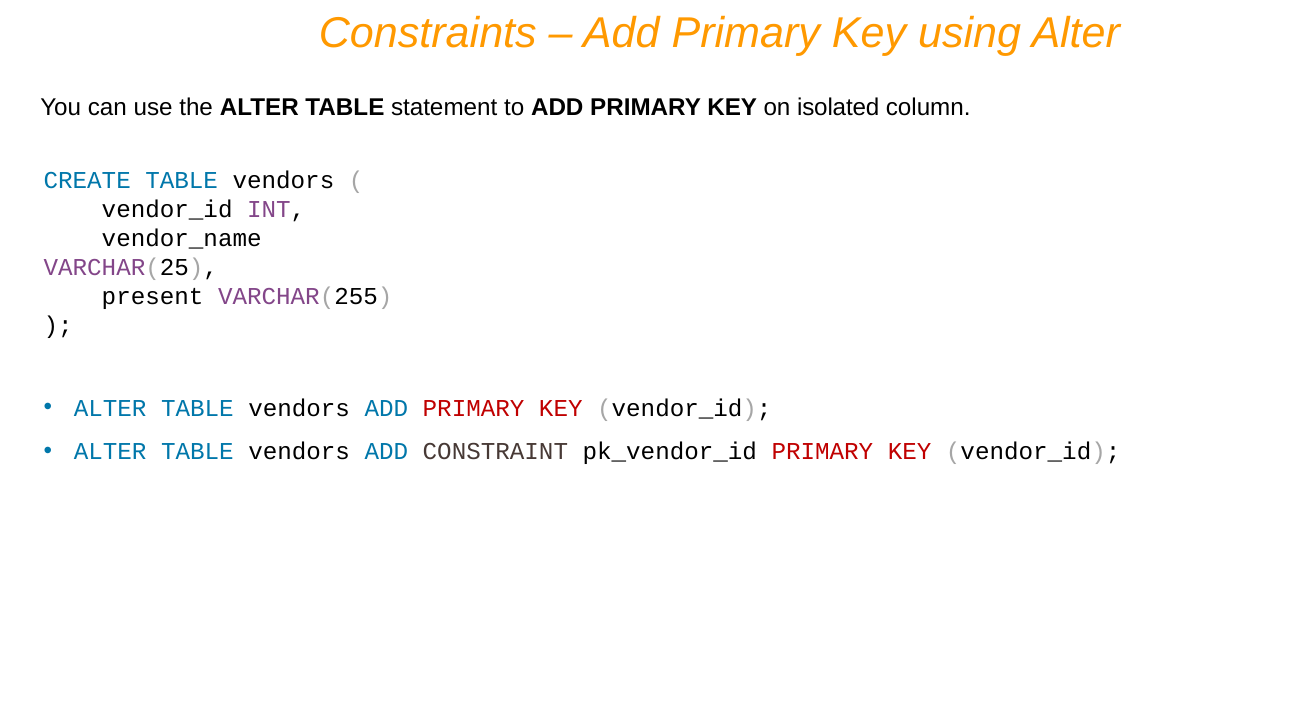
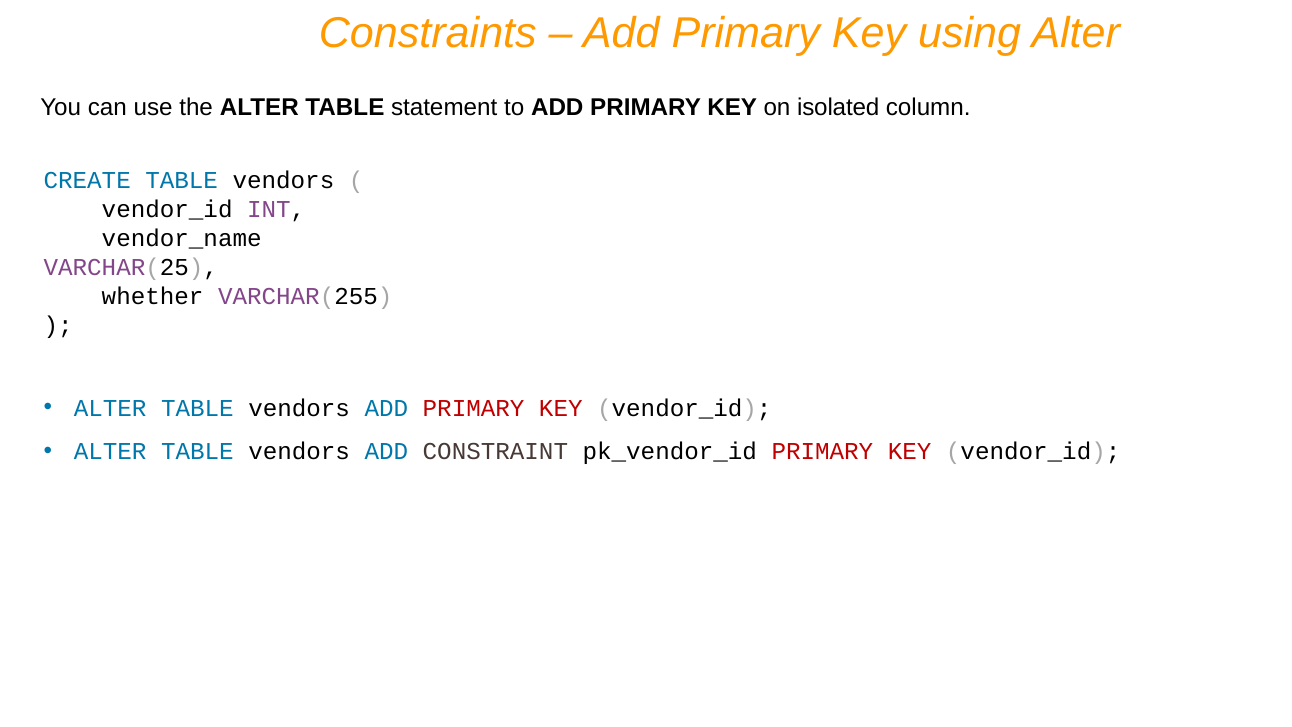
present: present -> whether (153, 296)
